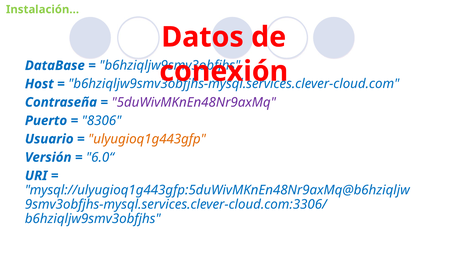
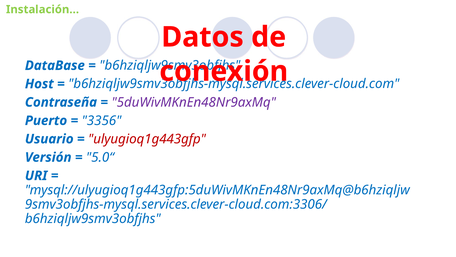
8306: 8306 -> 3356 (102, 120)
ulyugioq1g443gfp colour: orange -> red (147, 139)
6.0“: 6.0“ -> 5.0“ (100, 157)
